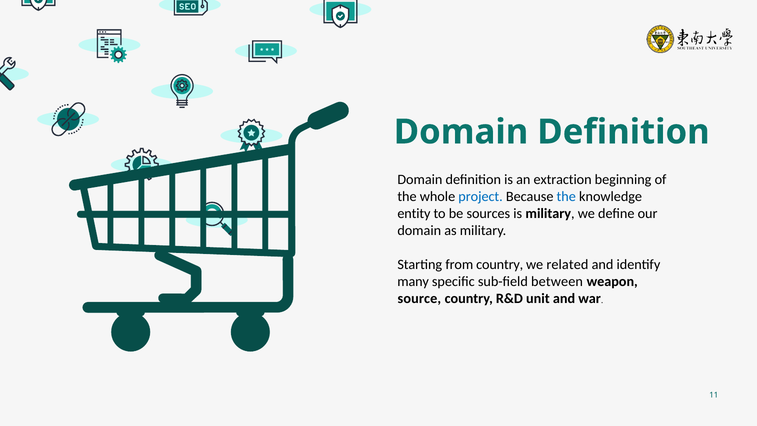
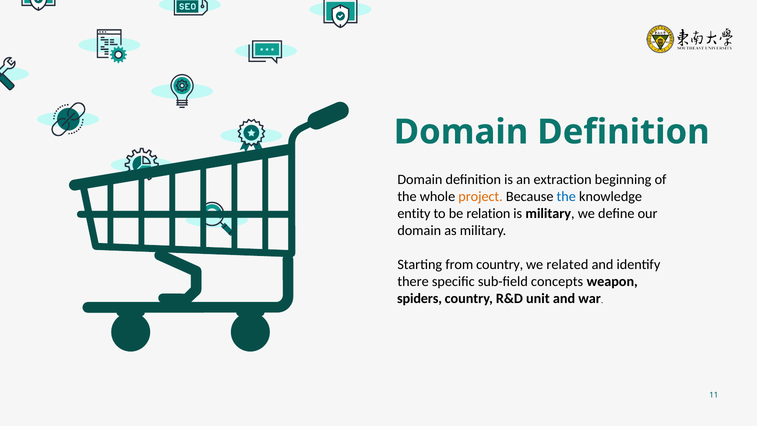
project colour: blue -> orange (481, 196)
sources: sources -> relation (488, 213)
many: many -> there (413, 281)
between: between -> concepts (557, 281)
source: source -> spiders (420, 298)
